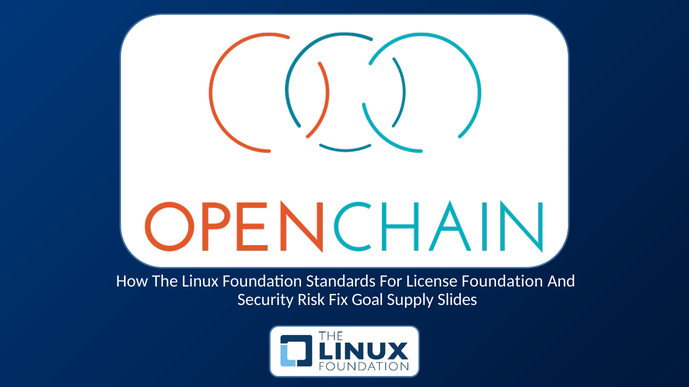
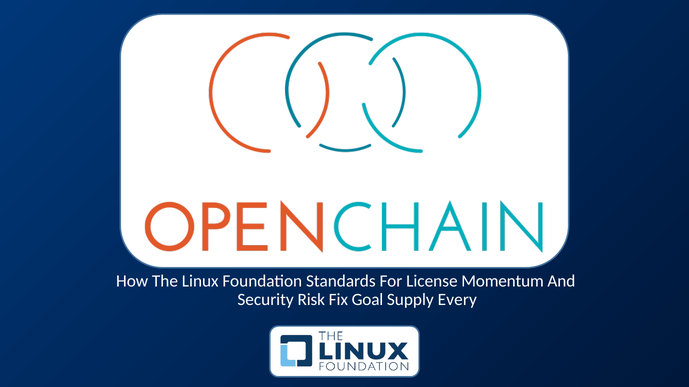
License Foundation: Foundation -> Momentum (503, 281)
Slides: Slides -> Every (457, 300)
